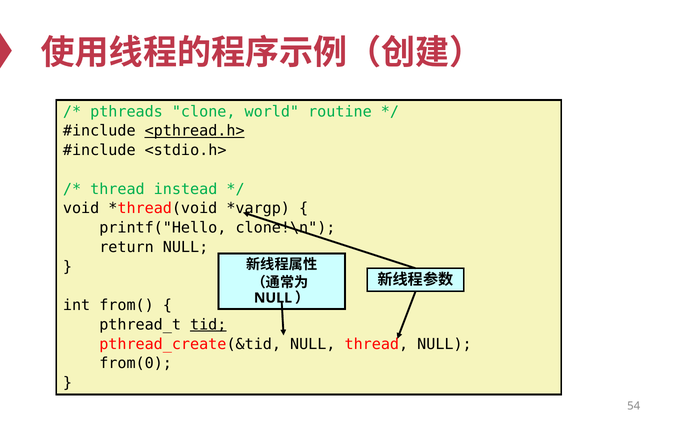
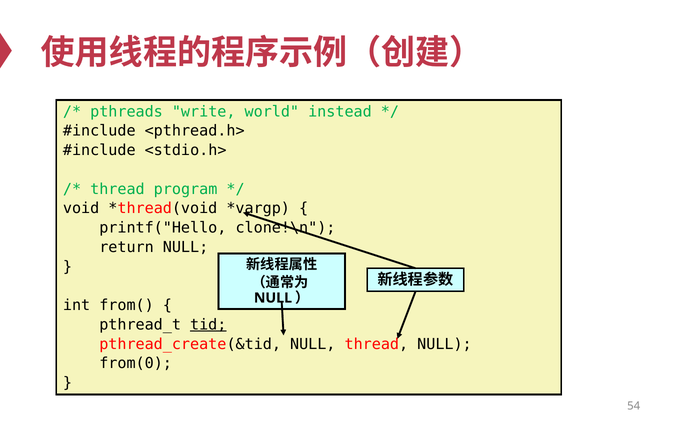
clone: clone -> write (204, 111)
routine: routine -> instead (340, 111)
<pthread.h> underline: present -> none (195, 131)
instead: instead -> program (186, 189)
